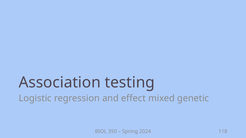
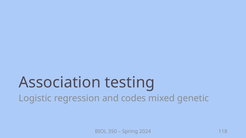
effect: effect -> codes (134, 98)
